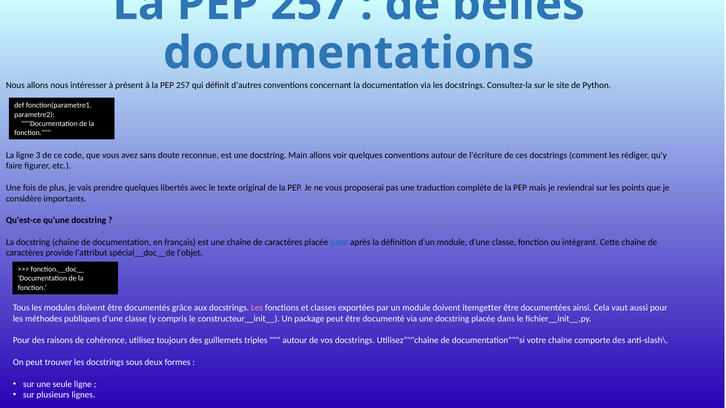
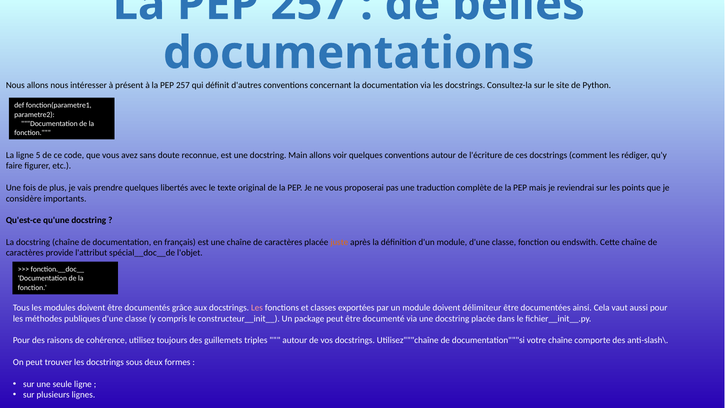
3: 3 -> 5 (38, 155)
juste colour: blue -> orange (339, 242)
intégrant: intégrant -> endswith (580, 242)
itemgetter: itemgetter -> délimiteur (482, 308)
